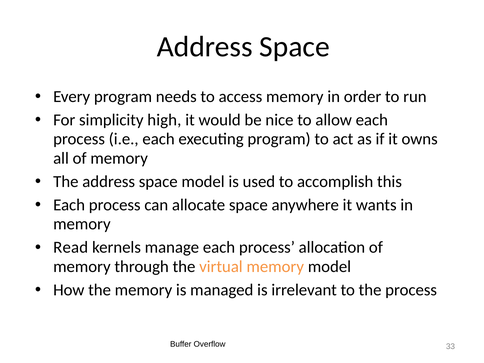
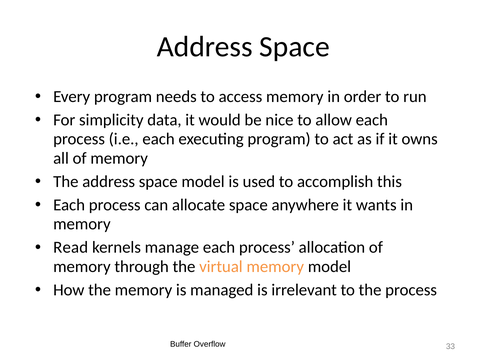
high: high -> data (164, 120)
